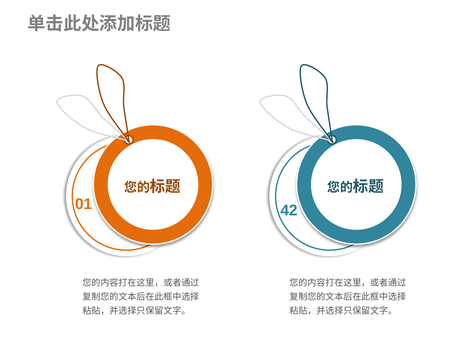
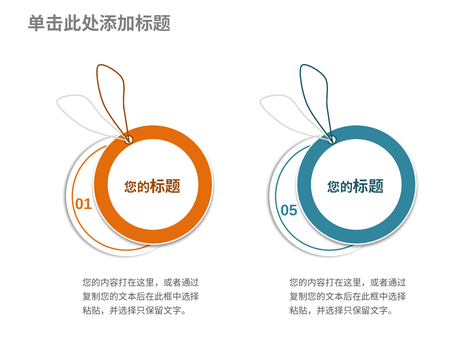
42: 42 -> 05 (289, 210)
